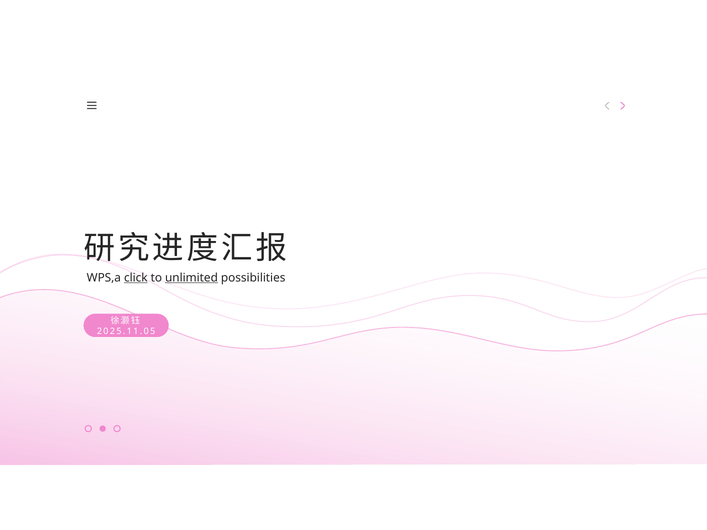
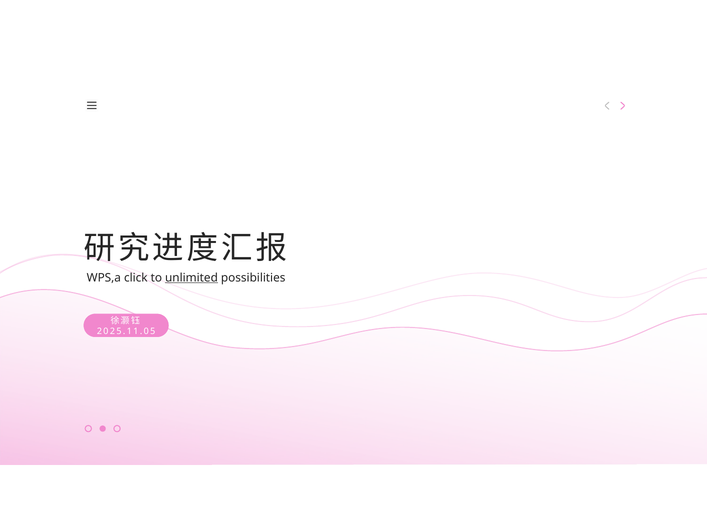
click underline: present -> none (136, 278)
